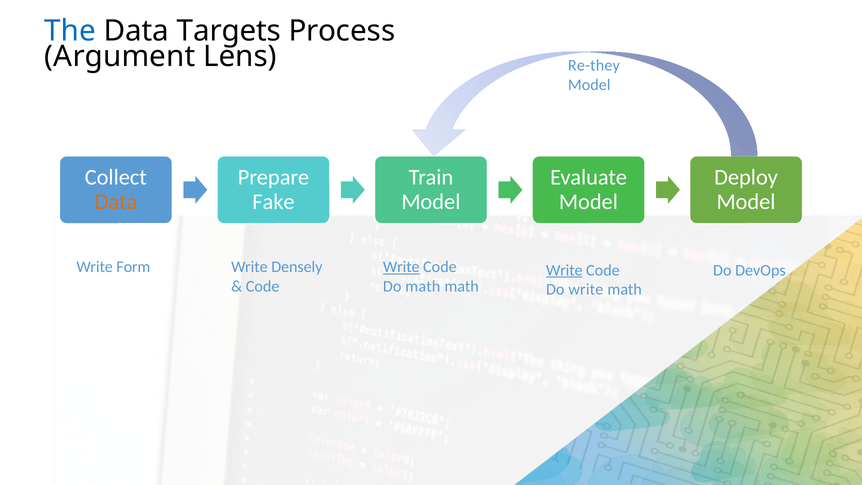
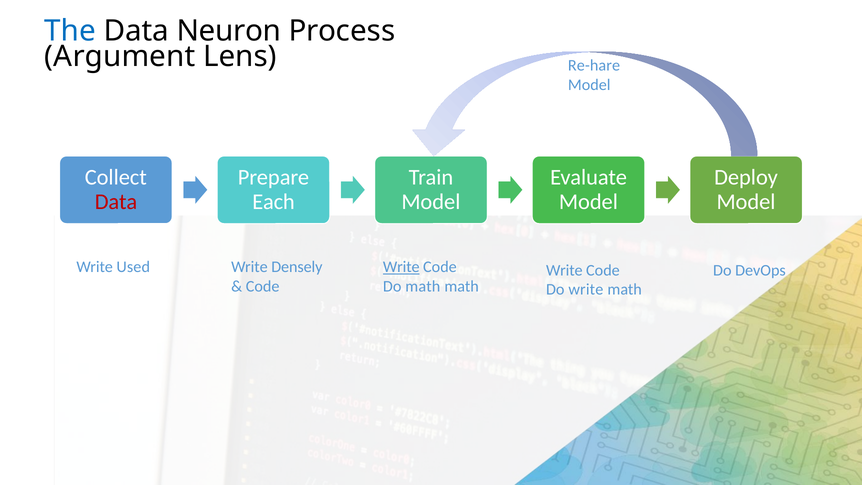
Targets: Targets -> Neuron (229, 31)
Re-they: Re-they -> Re-hare (594, 66)
Data colour: orange -> red (116, 202)
Fake: Fake -> Each (274, 202)
Form: Form -> Used (133, 267)
Write underline: present -> none (564, 270)
